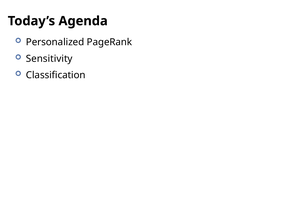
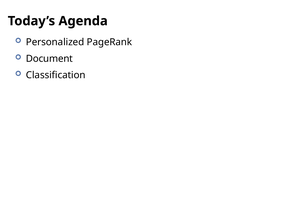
Sensitivity: Sensitivity -> Document (49, 58)
